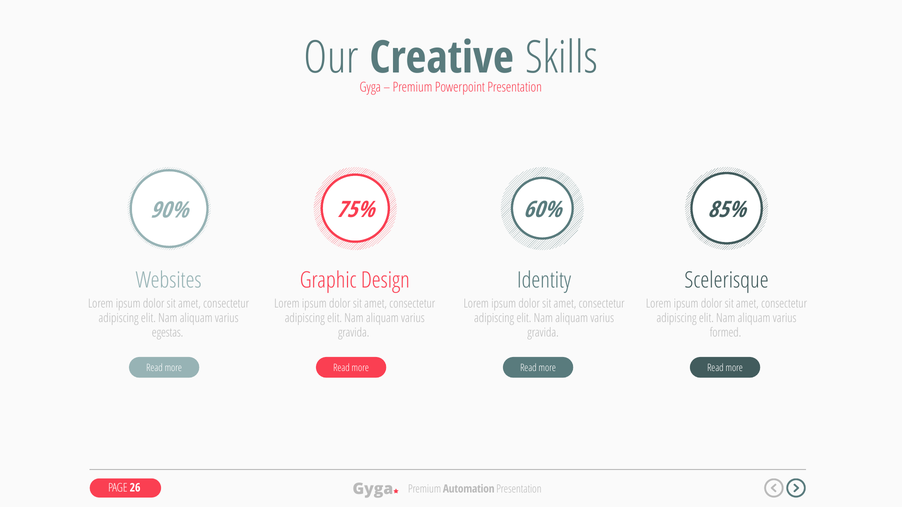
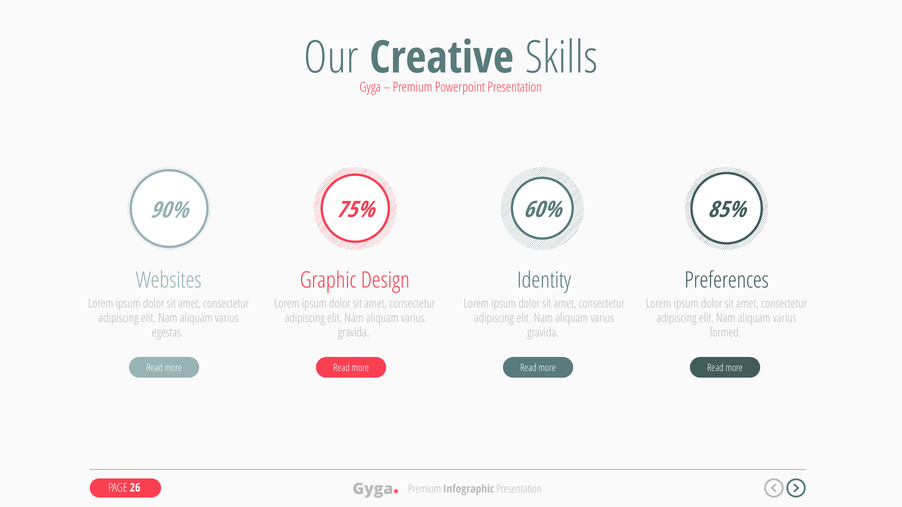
Scelerisque: Scelerisque -> Preferences (727, 280)
Automation: Automation -> Infographic (469, 489)
